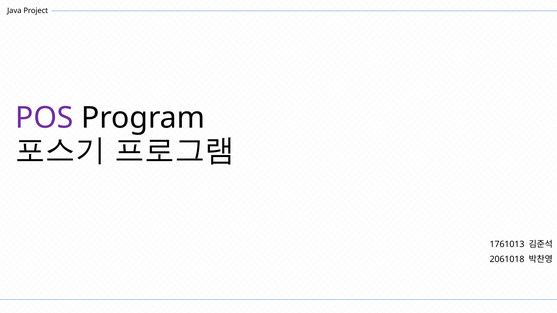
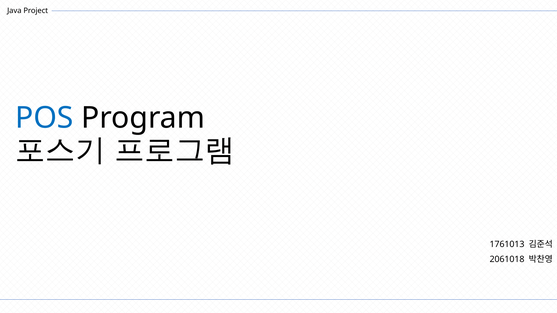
POS colour: purple -> blue (44, 118)
